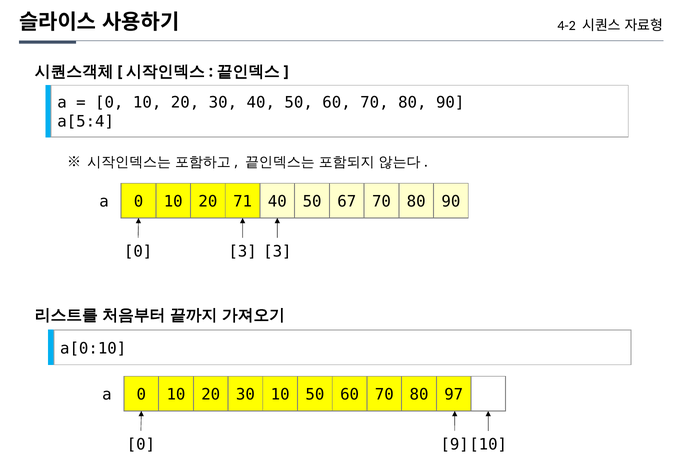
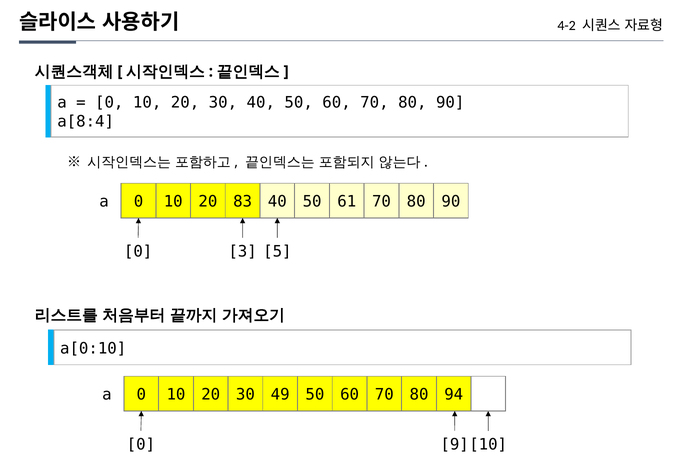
a[5:4: a[5:4 -> a[8:4 (86, 122)
71: 71 -> 83 (243, 202)
67: 67 -> 61 (347, 202)
3 3: 3 -> 5 (277, 252)
30 10: 10 -> 49 (280, 395)
97: 97 -> 94 (454, 395)
